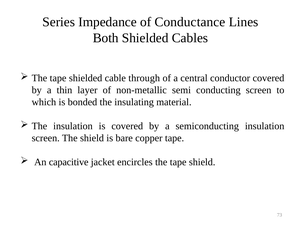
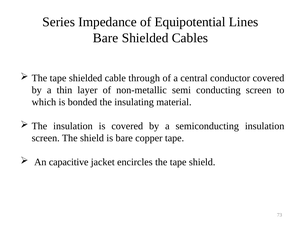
Conductance: Conductance -> Equipotential (190, 22)
Both: Both -> Bare (106, 38)
